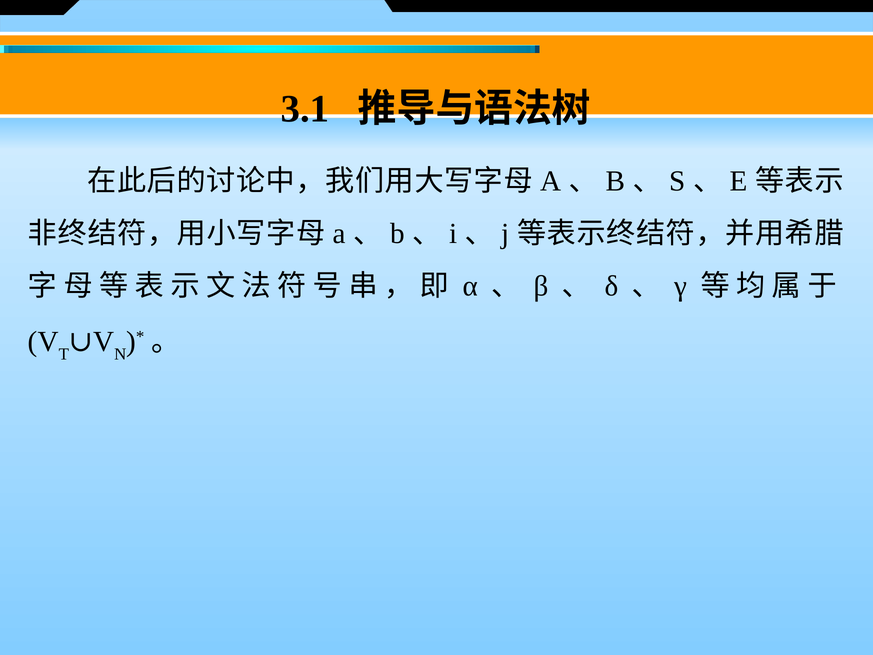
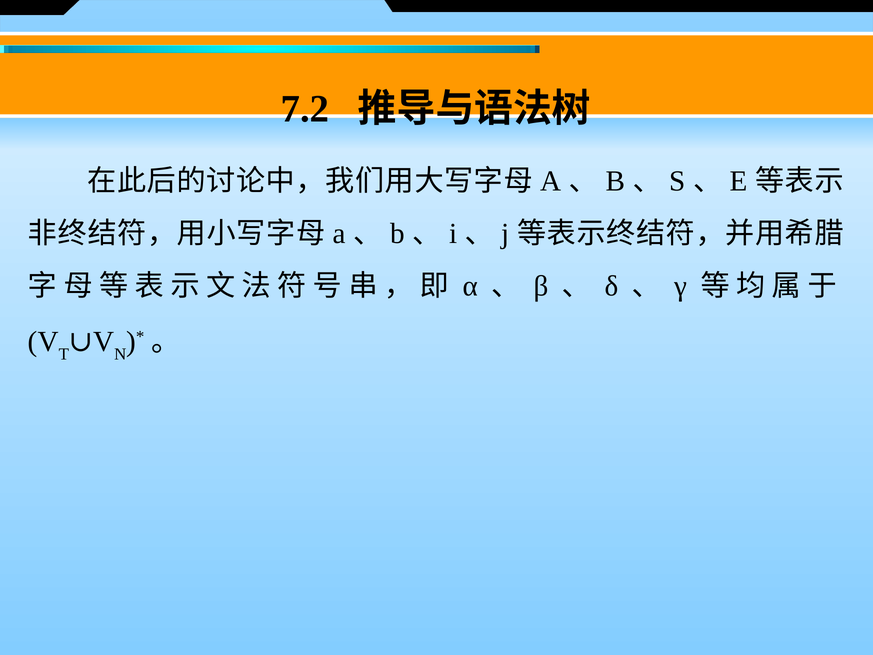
3.1: 3.1 -> 7.2 (305, 109)
